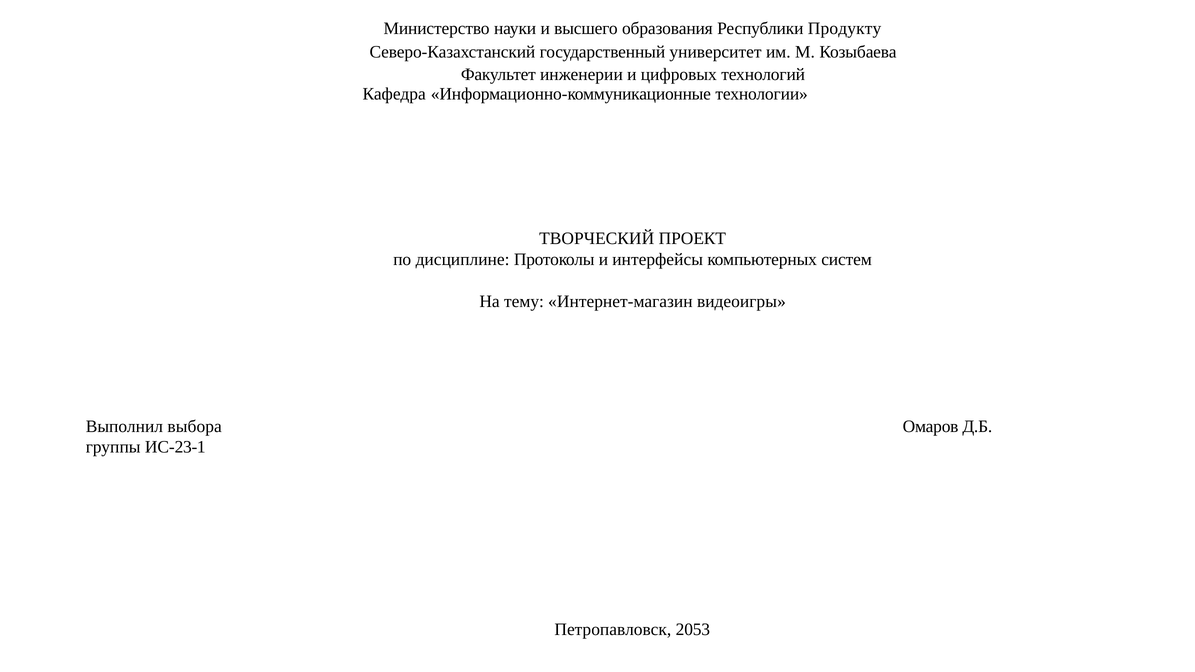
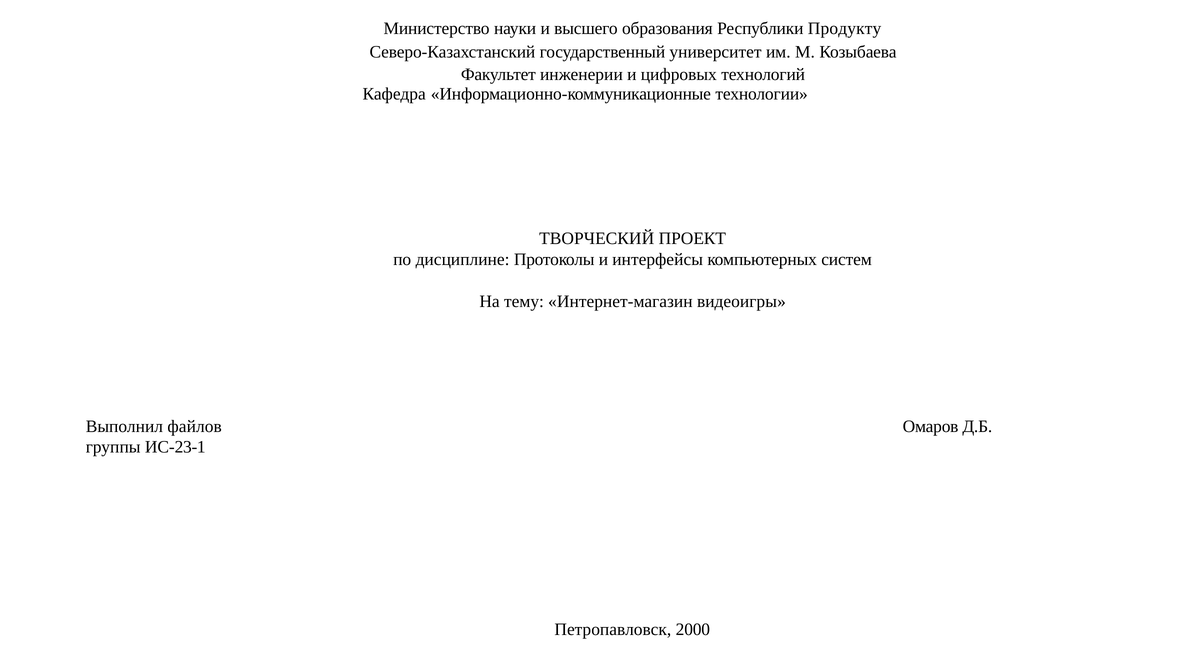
выбора: выбора -> файлов (195, 427)
2053: 2053 -> 2000 (693, 630)
